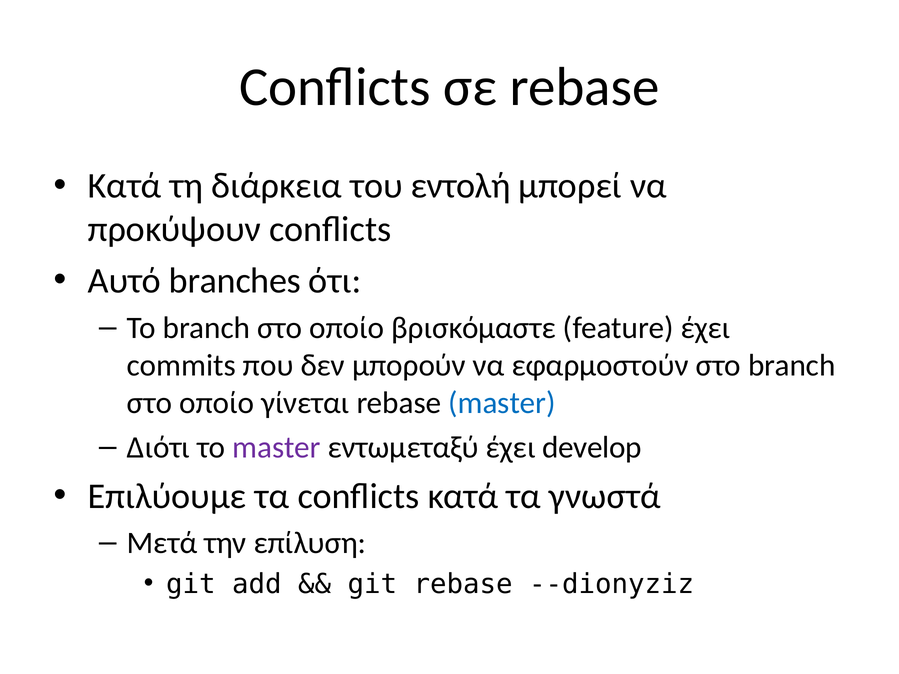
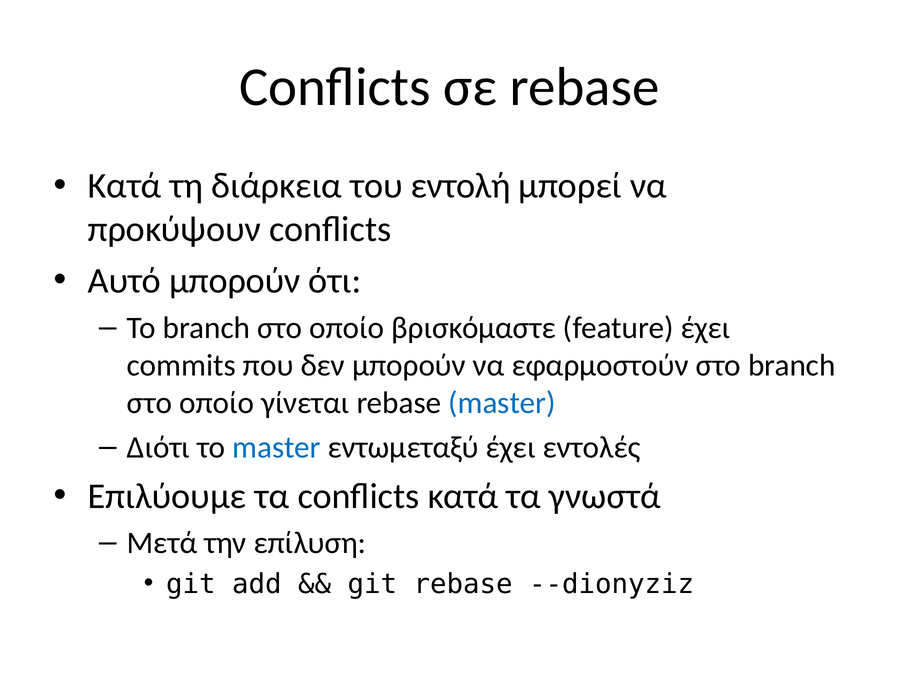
Αυτό branches: branches -> μπορούν (235, 281)
master colour: purple -> blue (277, 447)
develop: develop -> εντολές (592, 447)
